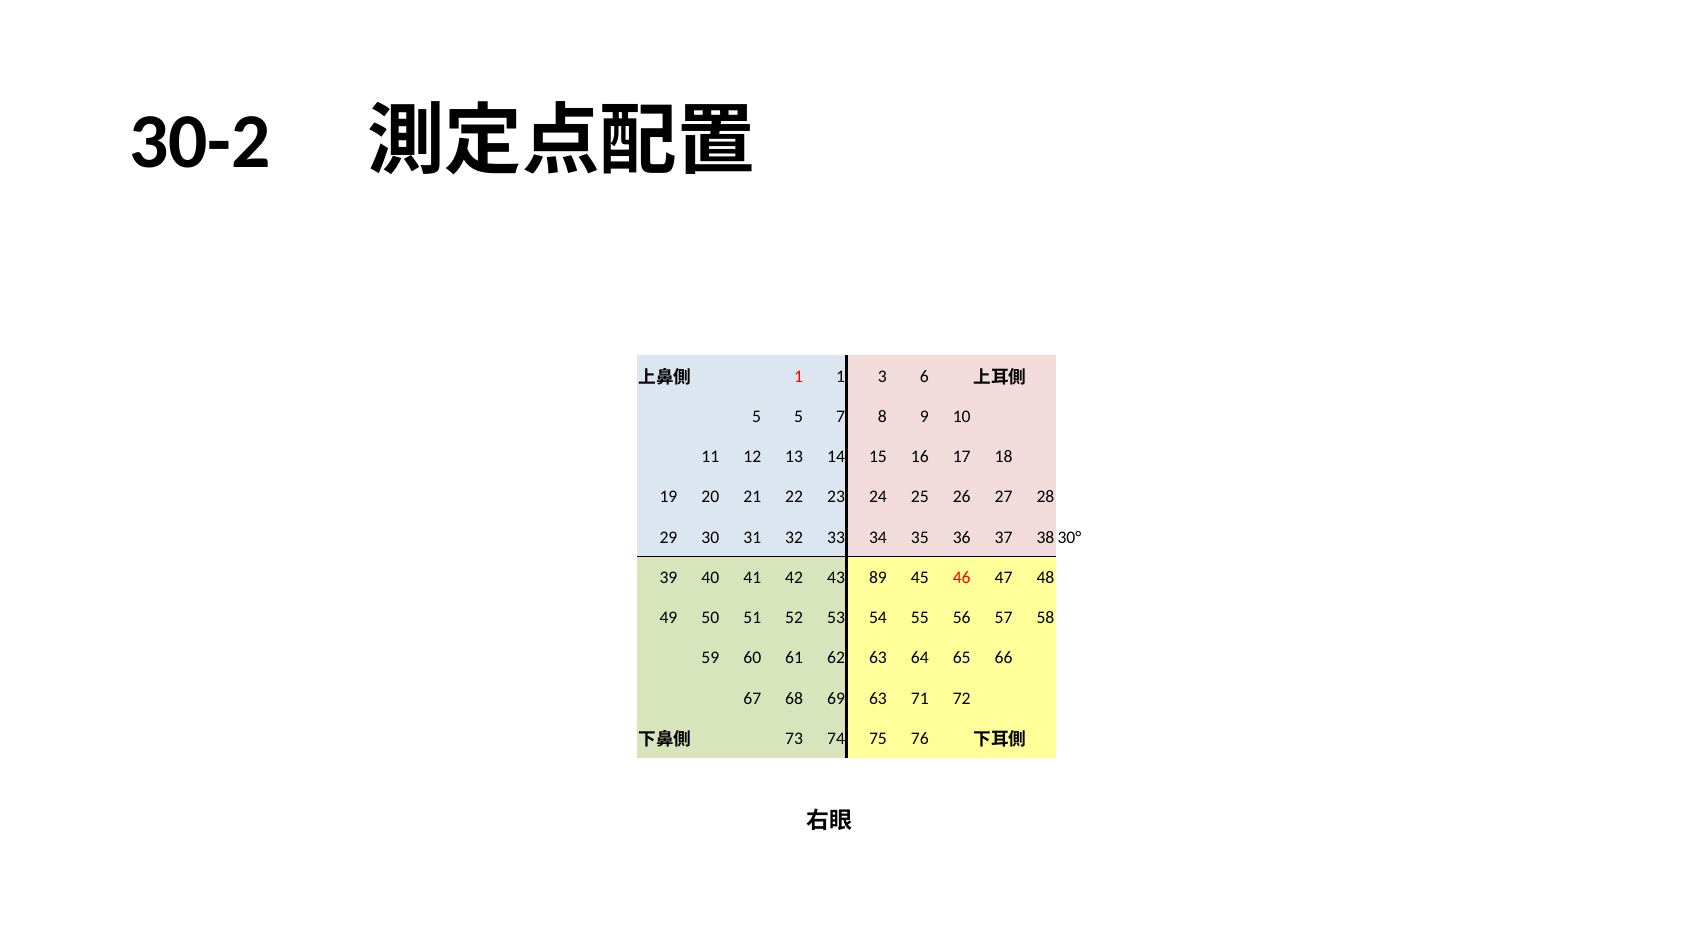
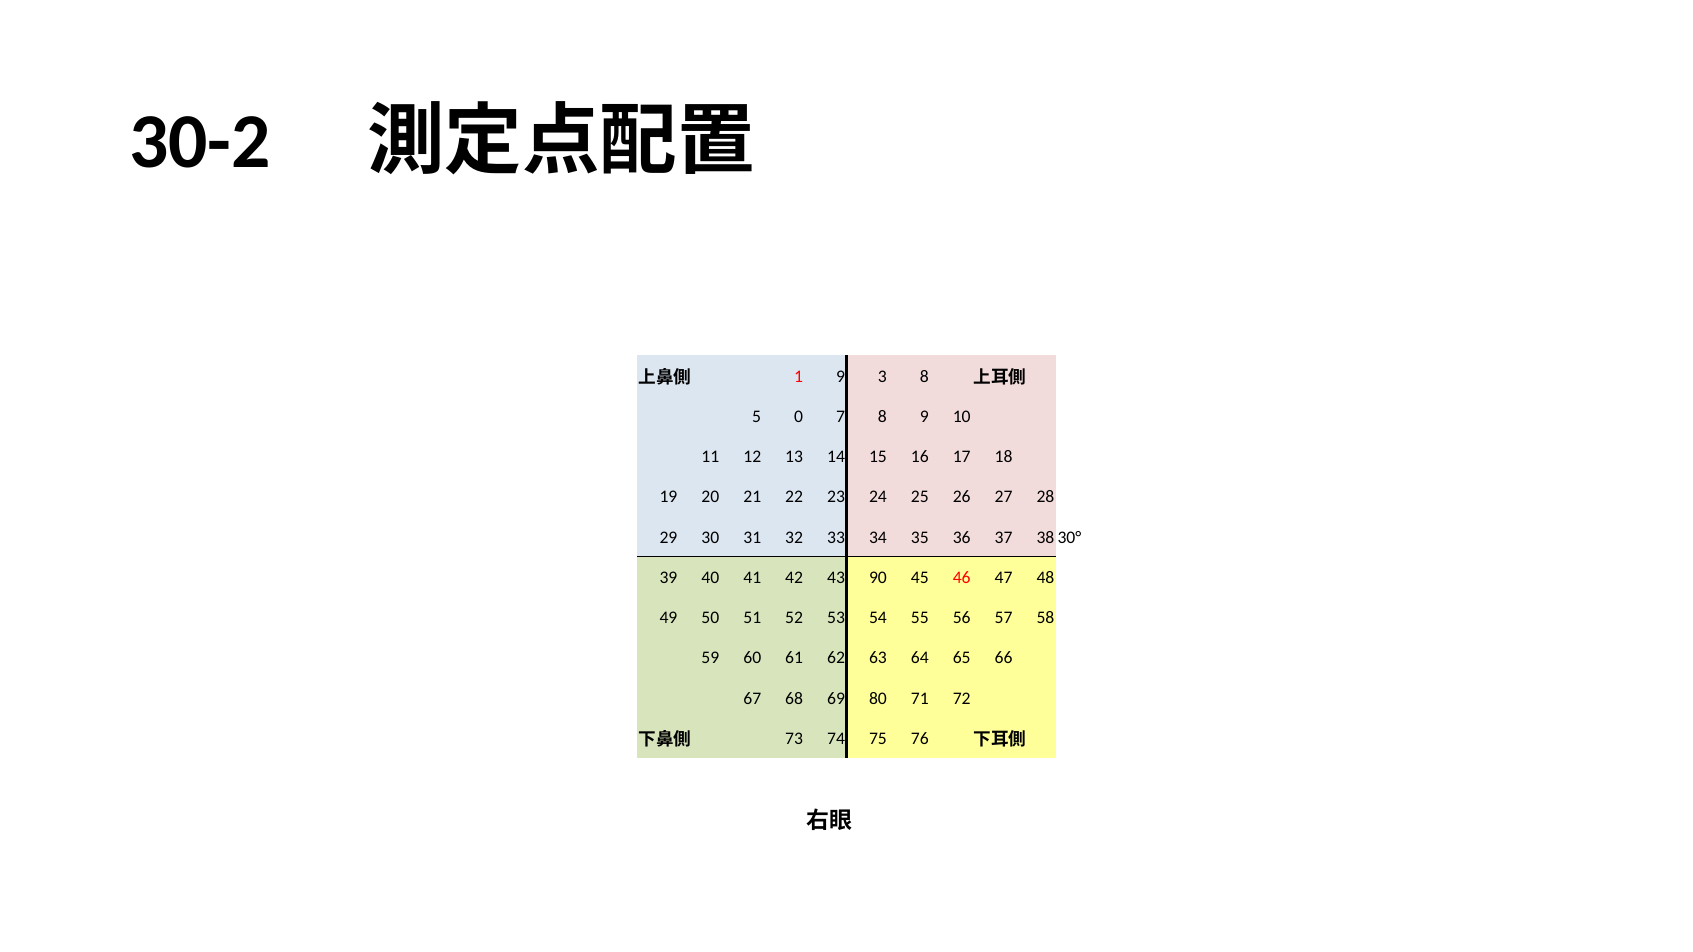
1 1: 1 -> 9 (840, 377)
3 6: 6 -> 8 (924, 377)
5 5: 5 -> 0 (799, 417)
89: 89 -> 90 (878, 578)
69 63: 63 -> 80 (878, 698)
